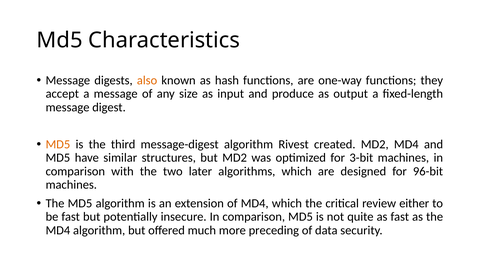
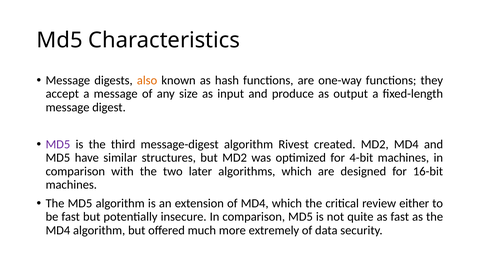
MD5 colour: orange -> purple (58, 144)
3-bit: 3-bit -> 4-bit (361, 158)
96-bit: 96-bit -> 16-bit (428, 171)
preceding: preceding -> extremely (274, 230)
